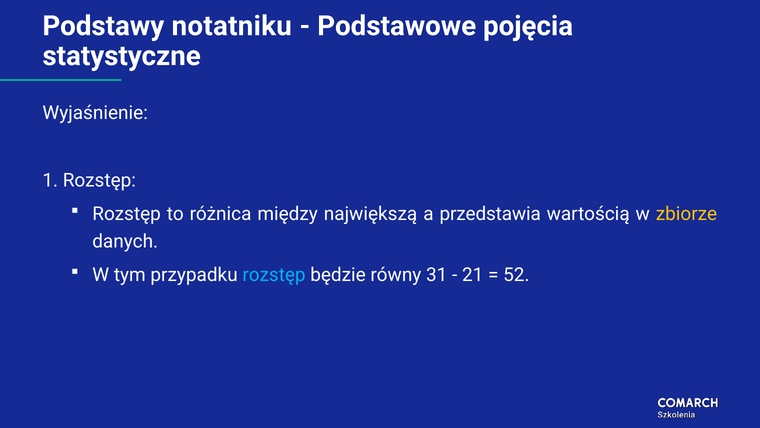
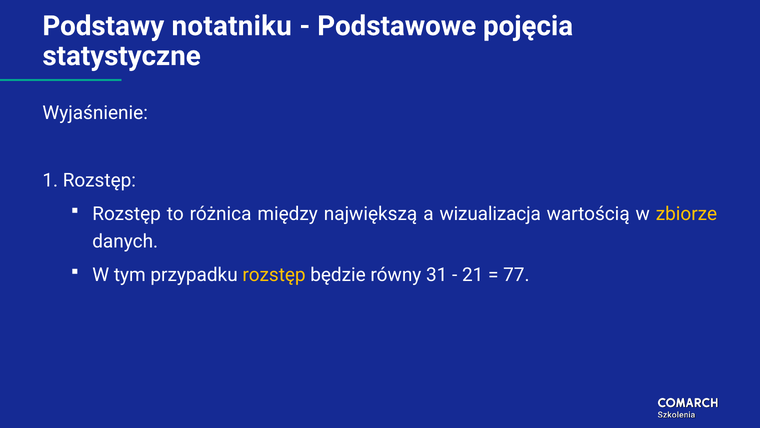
przedstawia: przedstawia -> wizualizacja (490, 214)
rozstęp colour: light blue -> yellow (274, 275)
52: 52 -> 77 (516, 275)
